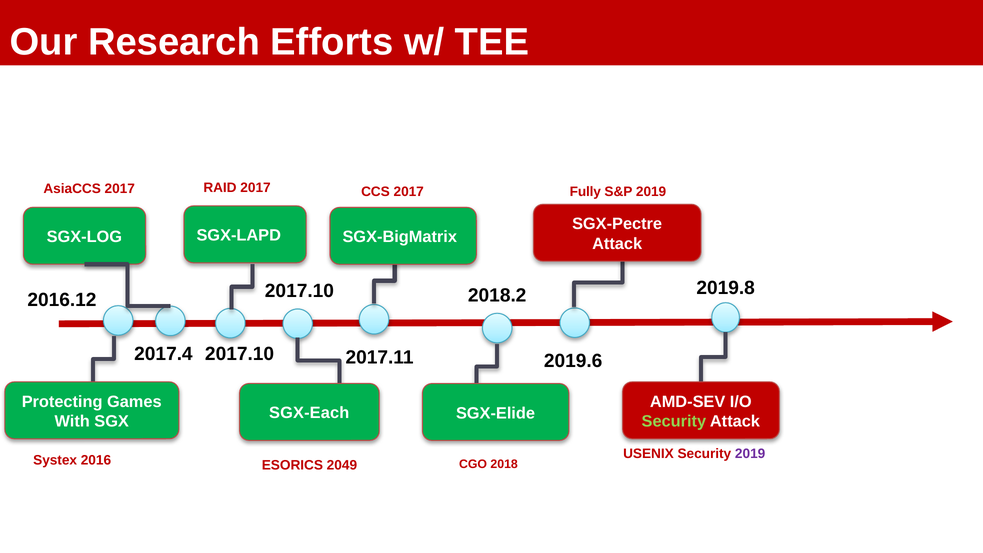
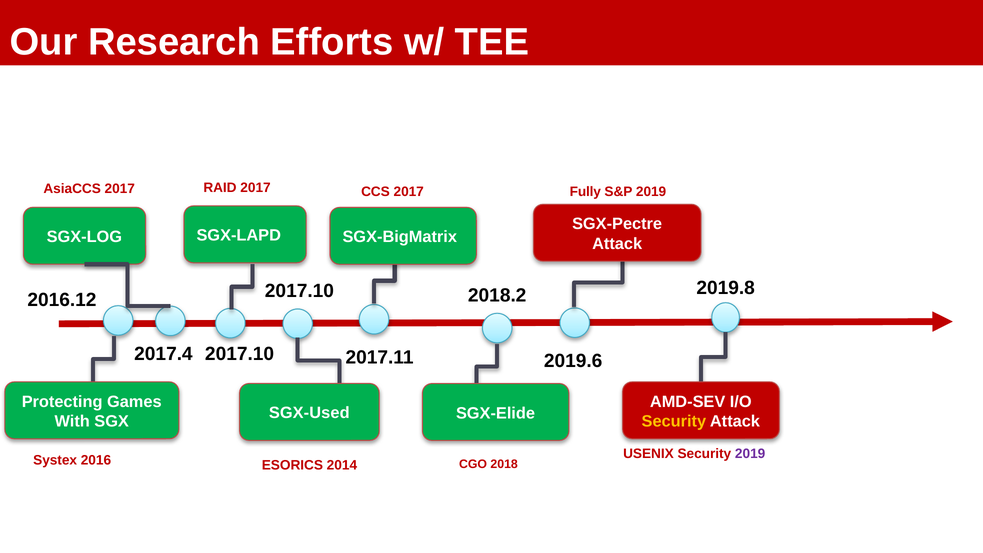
SGX-Each: SGX-Each -> SGX-Used (309, 413)
Security colour: light green -> yellow (674, 421)
2049: 2049 -> 2014 (342, 465)
